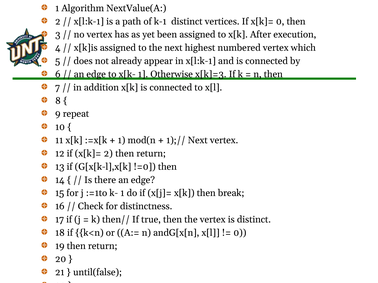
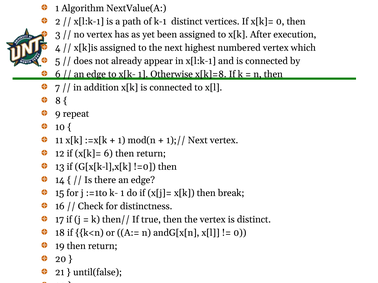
x[k]=3: x[k]=3 -> x[k]=8 (211, 74)
x[k]= 2: 2 -> 6 (108, 154)
